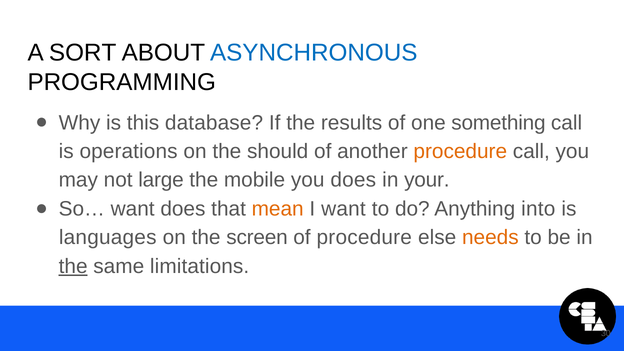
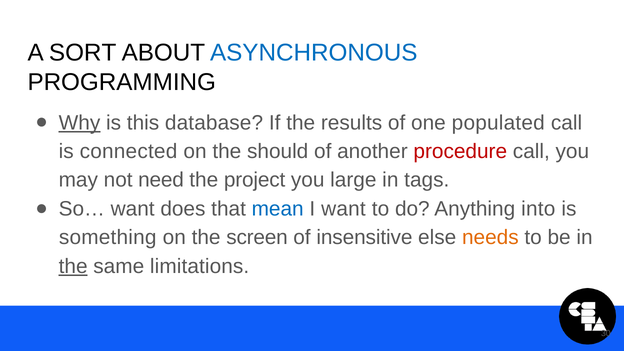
Why underline: none -> present (80, 123)
something: something -> populated (498, 123)
operations: operations -> connected (129, 151)
procedure colour: orange -> red (460, 151)
large: large -> need (161, 180)
mobile: mobile -> project (255, 180)
you does: does -> large (353, 180)
your: your -> tags (427, 180)
mean colour: orange -> blue (278, 209)
languages: languages -> something (108, 238)
of procedure: procedure -> insensitive (364, 238)
